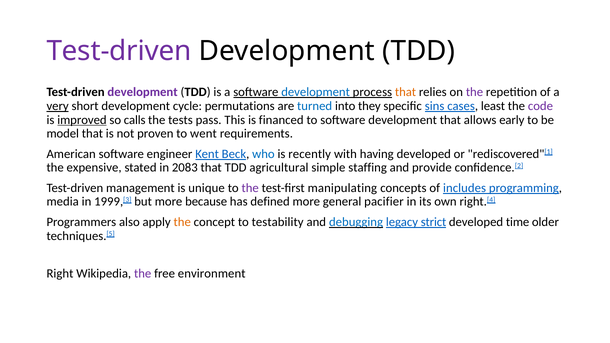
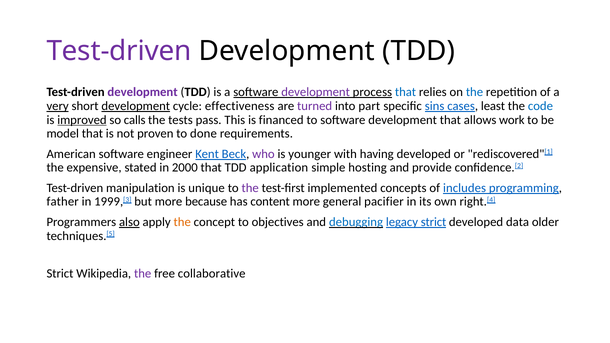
development colour: blue -> purple (316, 92)
that colour: orange -> blue (406, 92)
the colour: purple -> blue (474, 92)
development underline: none -> present (136, 106)
permutations: permutations -> effectiveness (240, 106)
turned colour: blue -> purple (315, 106)
they: they -> part (369, 106)
code colour: purple -> blue (540, 106)
early: early -> work (512, 120)
went: went -> done (203, 134)
who colour: blue -> purple (263, 154)
recently: recently -> younger (310, 154)
2083: 2083 -> 2000 (185, 168)
agricultural: agricultural -> application (279, 168)
staffing: staffing -> hosting (368, 168)
management: management -> manipulation (140, 188)
manipulating: manipulating -> implemented (342, 188)
media: media -> father (63, 202)
defined: defined -> content (270, 202)
also underline: none -> present (129, 222)
testability: testability -> objectives (278, 222)
time: time -> data (518, 222)
Right: Right -> Strict (60, 274)
environment: environment -> collaborative (212, 274)
